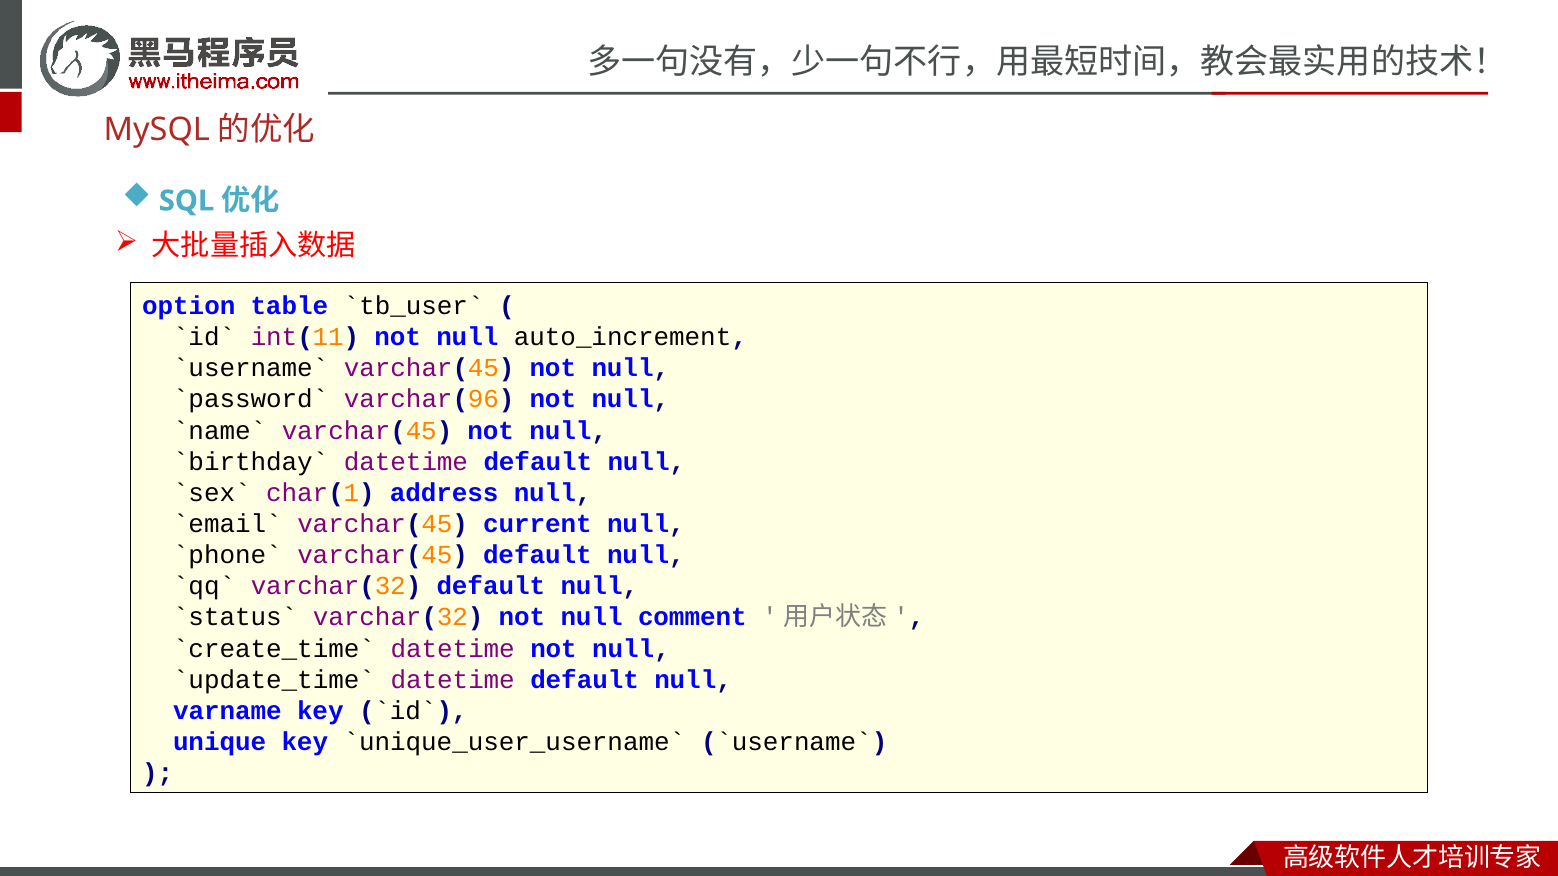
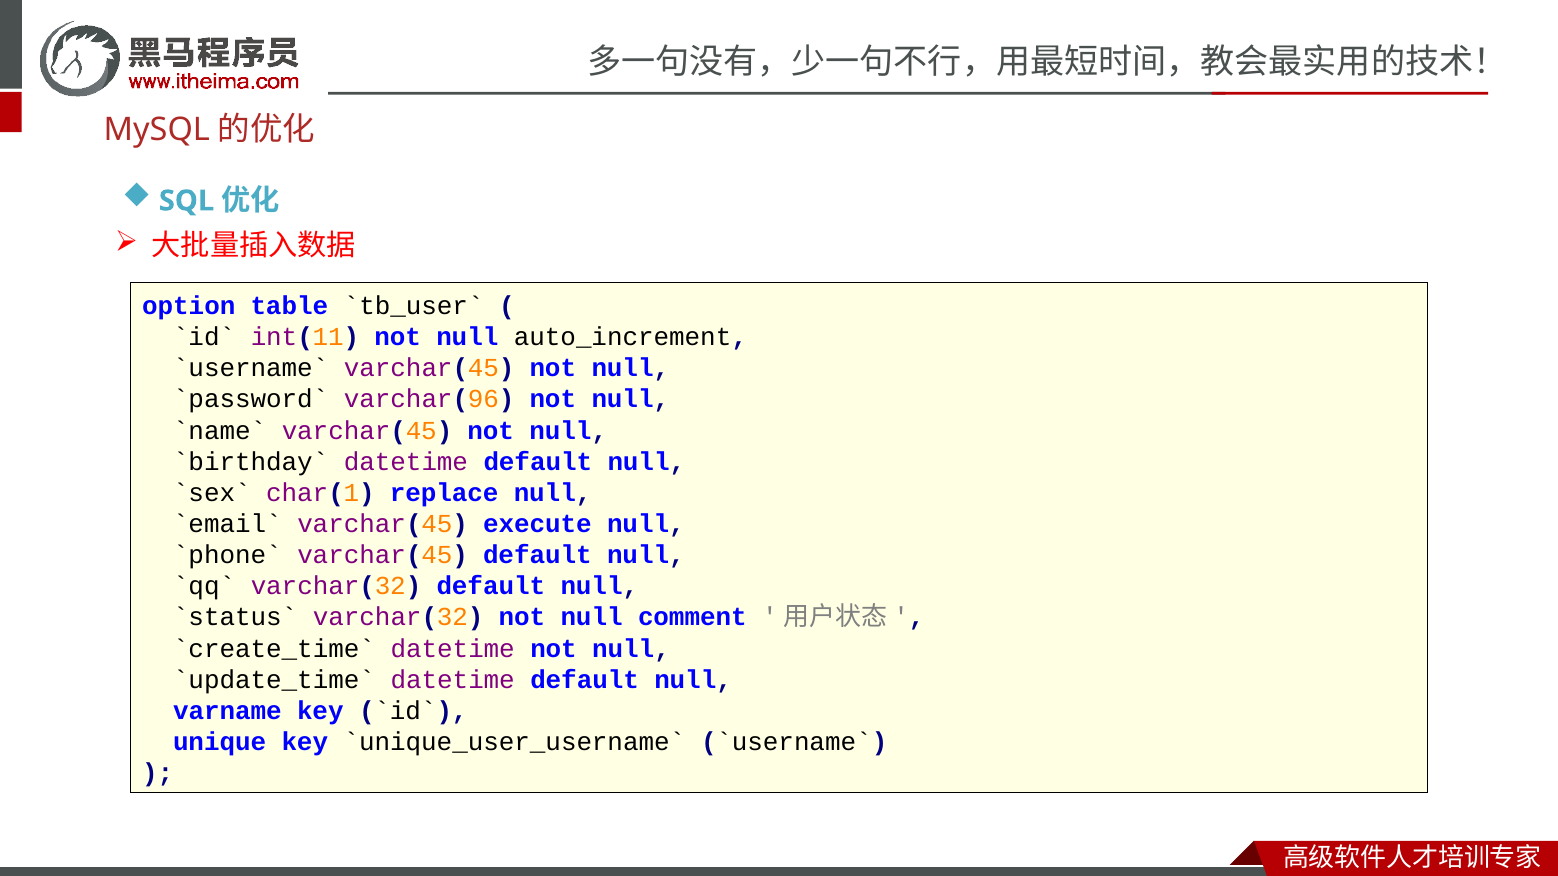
address: address -> replace (444, 493)
current: current -> execute (537, 524)
